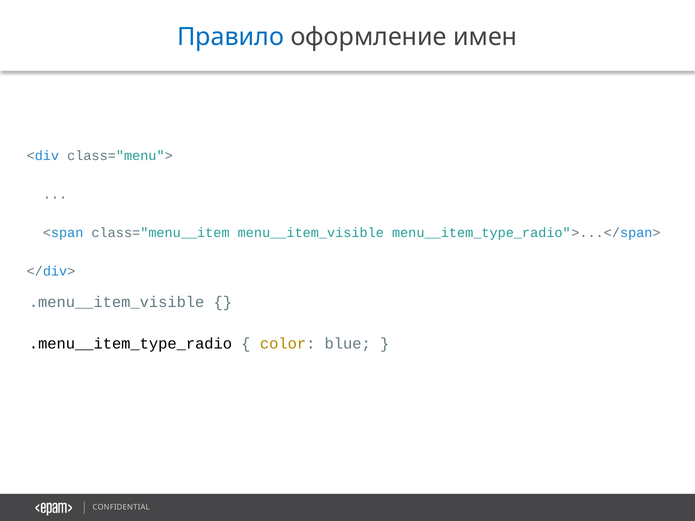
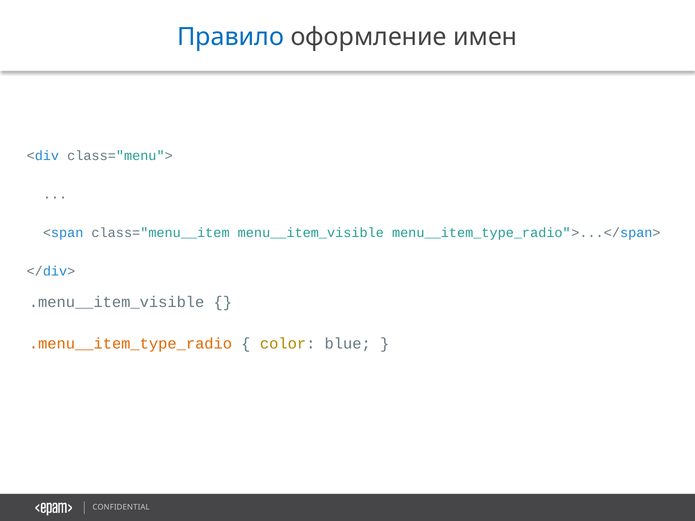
.menu__item_type_radio colour: black -> orange (130, 344)
